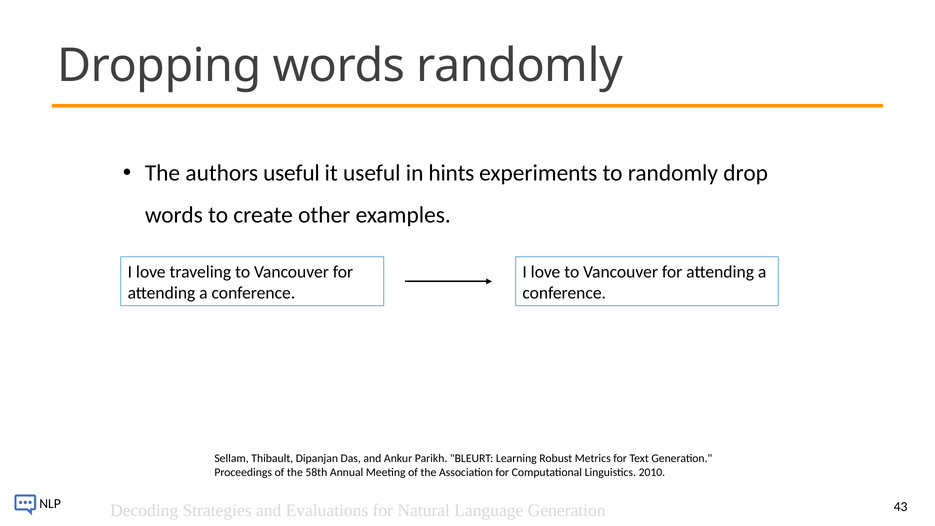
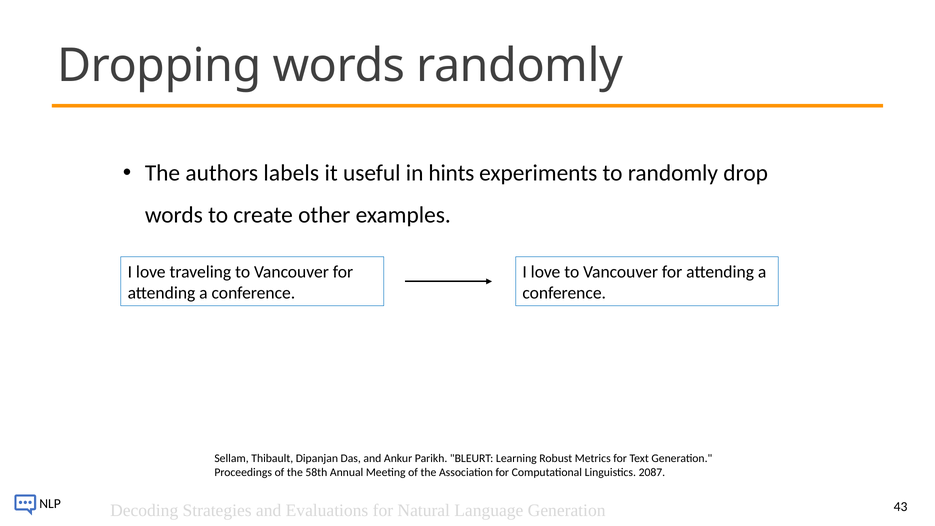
authors useful: useful -> labels (291, 173)
2010: 2010 -> 2087 (652, 472)
